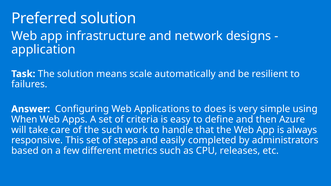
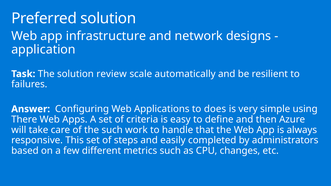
means: means -> review (112, 74)
When: When -> There (24, 120)
releases: releases -> changes (240, 151)
